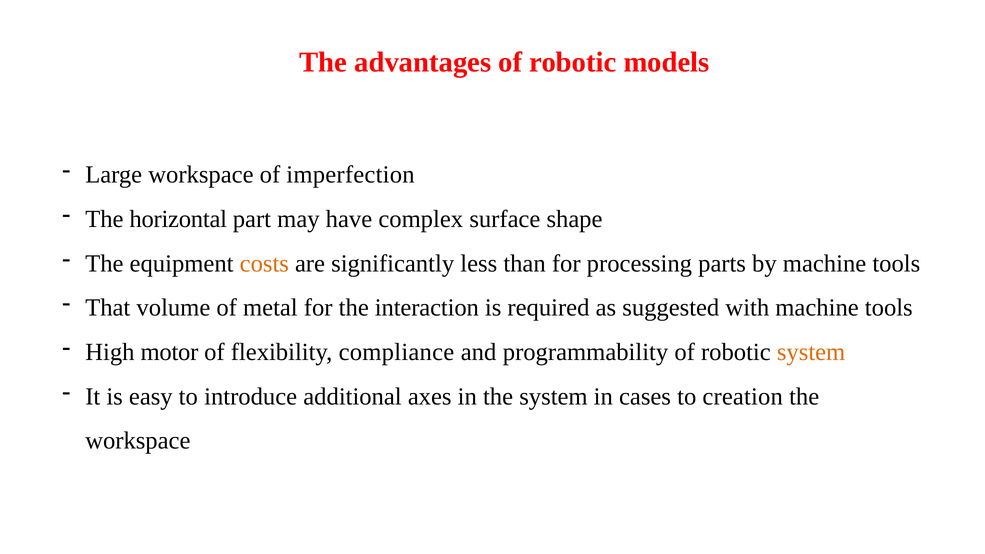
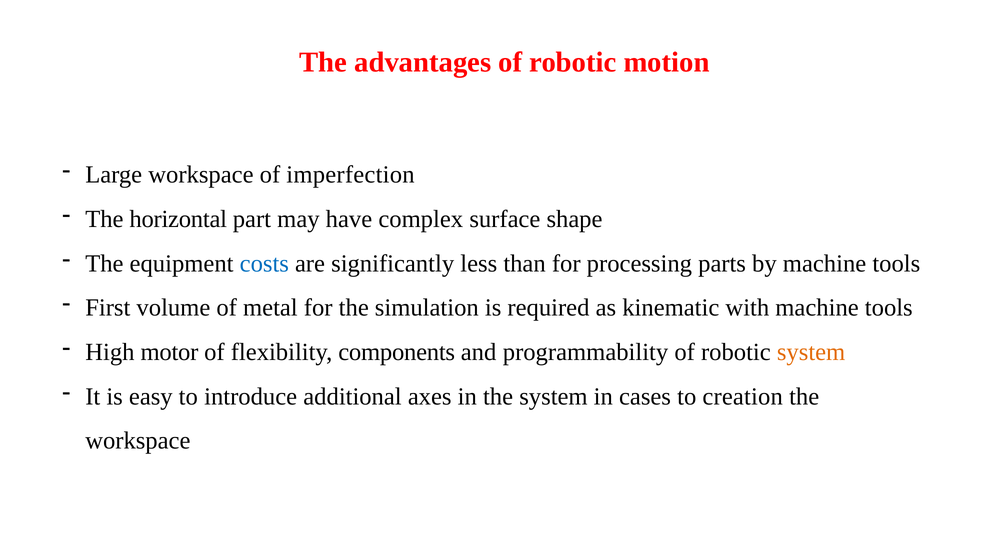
models: models -> motion (667, 62)
costs colour: orange -> blue (264, 263)
That: That -> First (108, 308)
interaction: interaction -> simulation (427, 308)
suggested: suggested -> kinematic (671, 308)
compliance: compliance -> components (397, 352)
